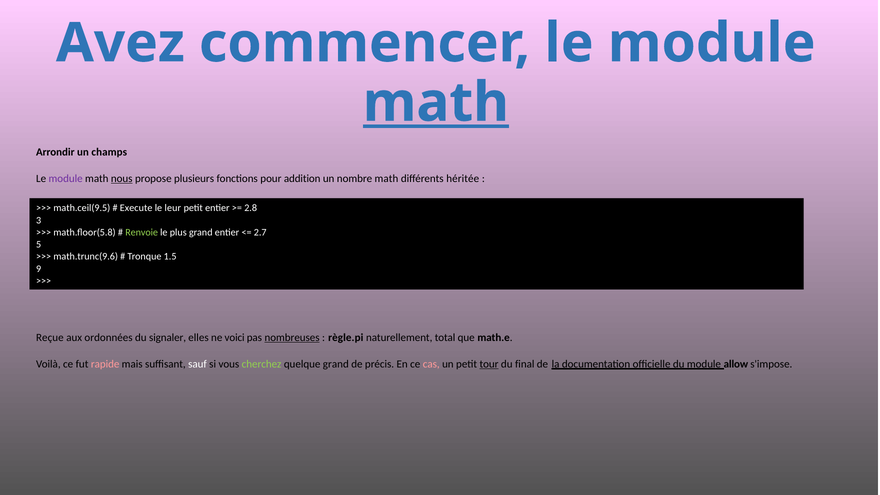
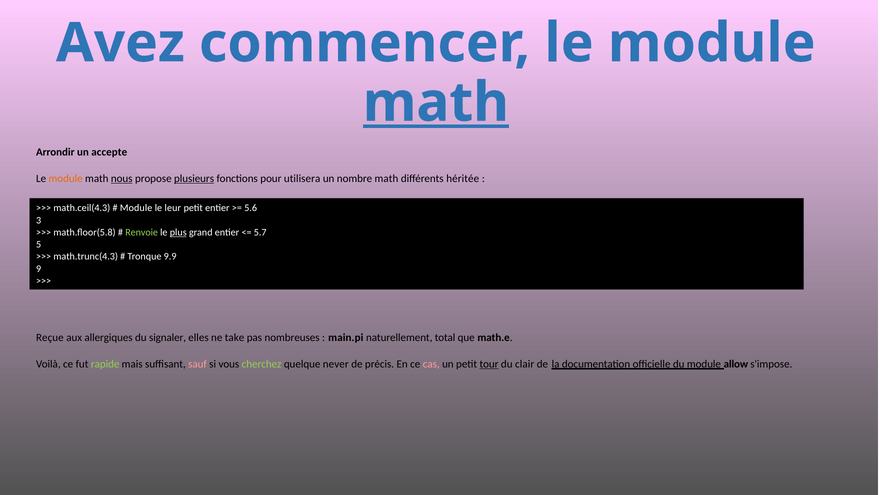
champs: champs -> accepte (109, 152)
module colour: purple -> orange (66, 179)
plusieurs underline: none -> present (194, 179)
addition: addition -> utilisera (302, 179)
math.ceil(9.5: math.ceil(9.5 -> math.ceil(4.3 (82, 208)
Execute: Execute -> Module (136, 208)
2.8: 2.8 -> 5.6 (251, 208)
plus underline: none -> present (178, 232)
2.7: 2.7 -> 5.7 (260, 232)
math.trunc(9.6: math.trunc(9.6 -> math.trunc(4.3 (86, 257)
1.5: 1.5 -> 9.9 (170, 257)
ordonnées: ordonnées -> allergiques (109, 338)
voici: voici -> take (235, 338)
nombreuses underline: present -> none (292, 338)
règle.pi: règle.pi -> main.pi (346, 338)
rapide colour: pink -> light green (105, 364)
sauf colour: white -> pink (197, 364)
quelque grand: grand -> never (336, 364)
final: final -> clair (525, 364)
